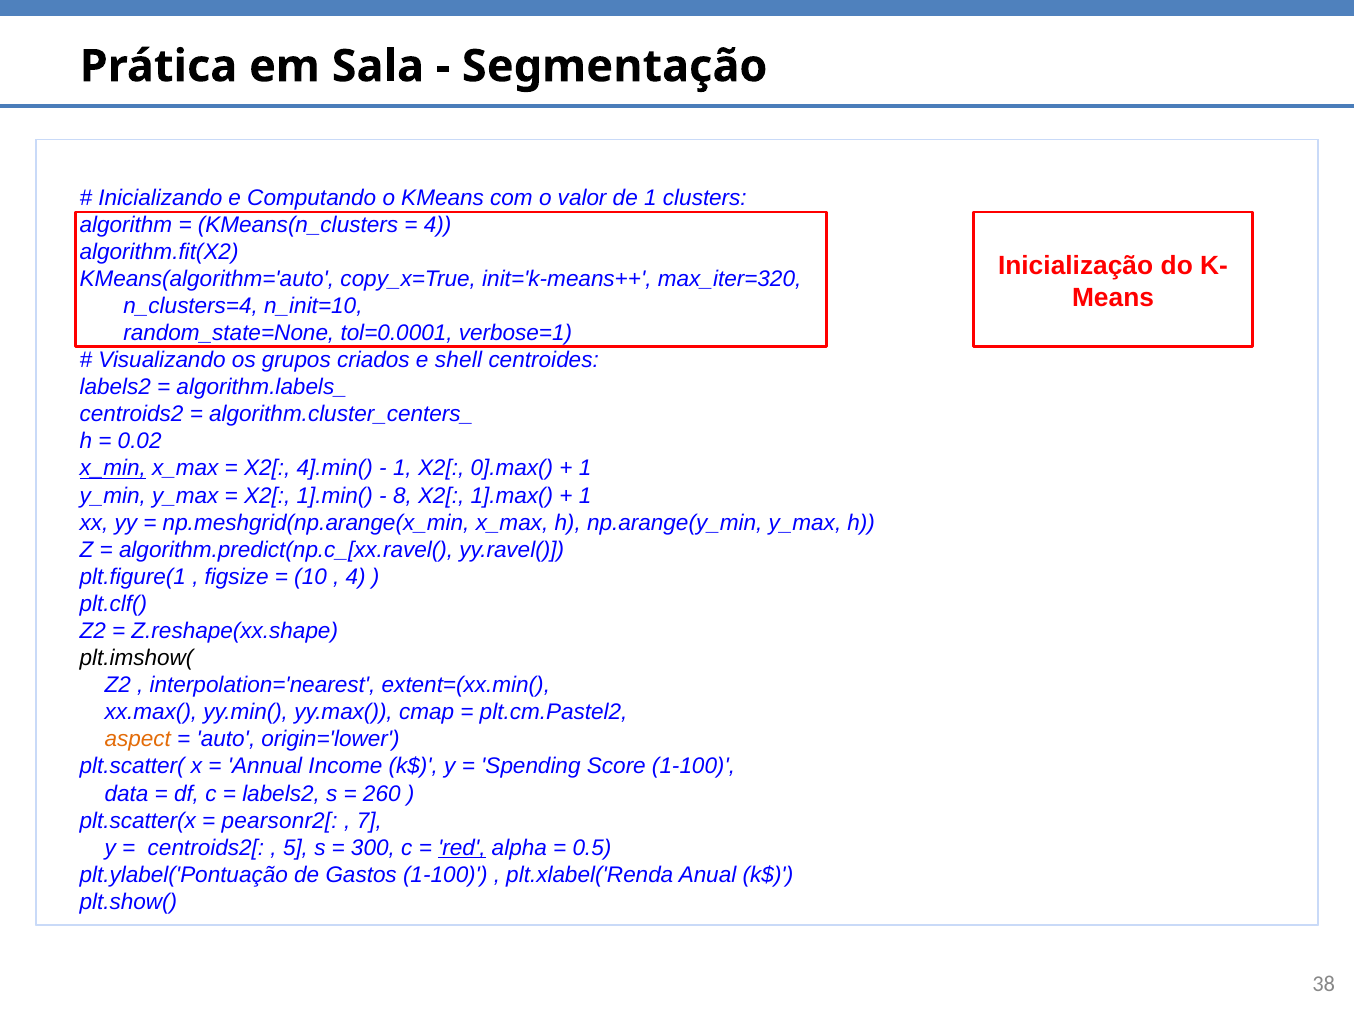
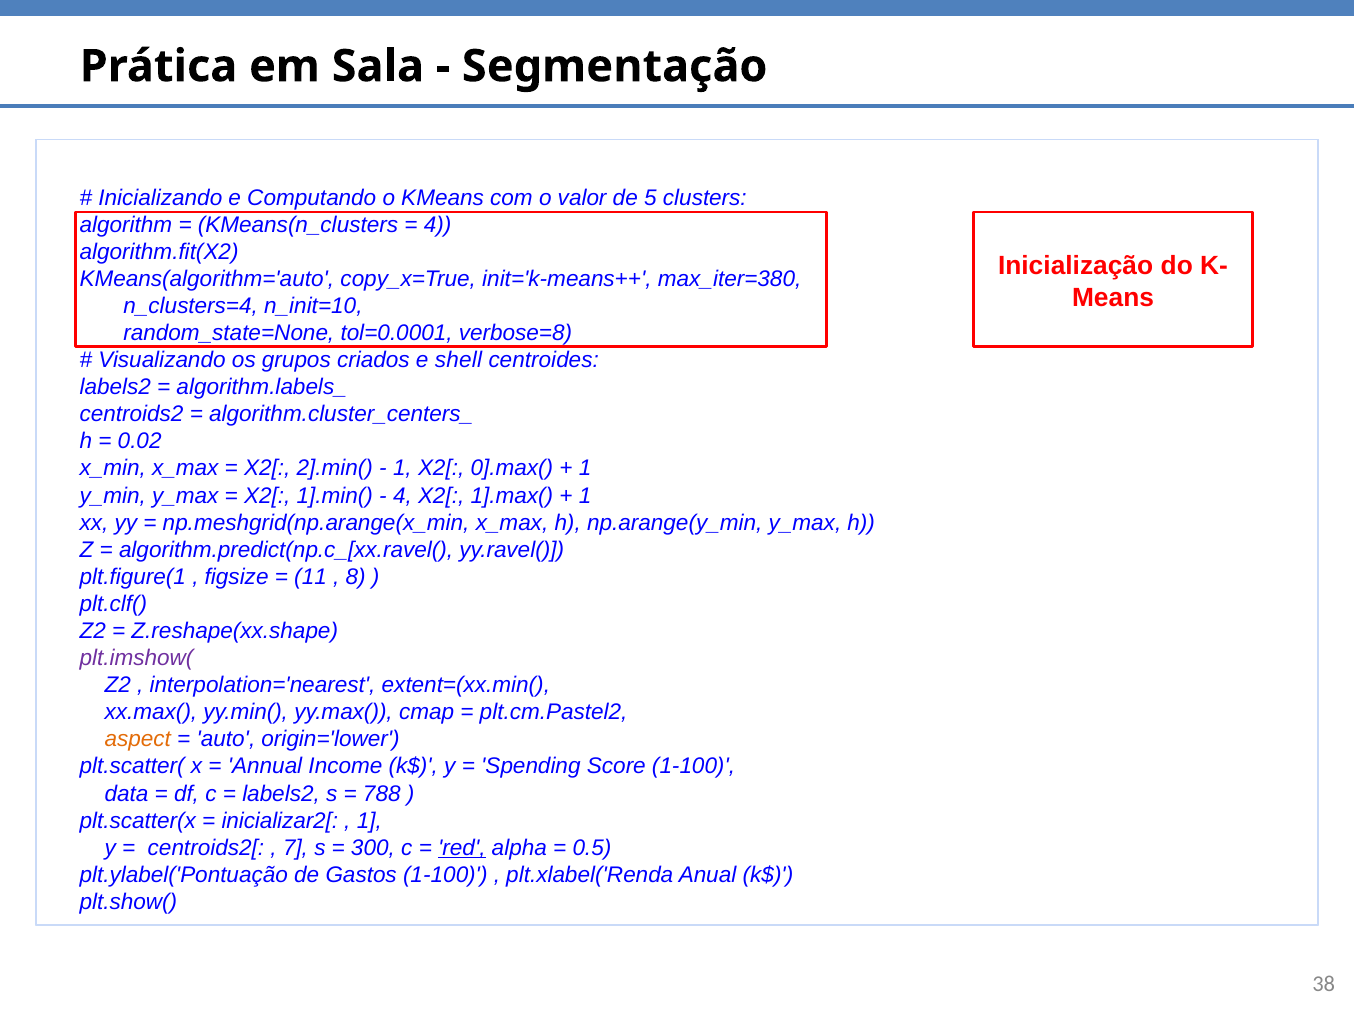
de 1: 1 -> 5 (650, 197)
max_iter=320: max_iter=320 -> max_iter=380 (730, 279)
verbose=1: verbose=1 -> verbose=8 (515, 333)
x_min underline: present -> none (113, 468)
4].min(: 4].min( -> 2].min( (335, 468)
8: 8 -> 4 (402, 495)
10: 10 -> 11 (311, 577)
4: 4 -> 8 (356, 577)
plt.imshow( colour: black -> purple (137, 658)
260: 260 -> 788 (382, 793)
pearsonr2[: pearsonr2[ -> inicializar2[ (280, 820)
7: 7 -> 1 (369, 820)
5: 5 -> 7 (295, 847)
